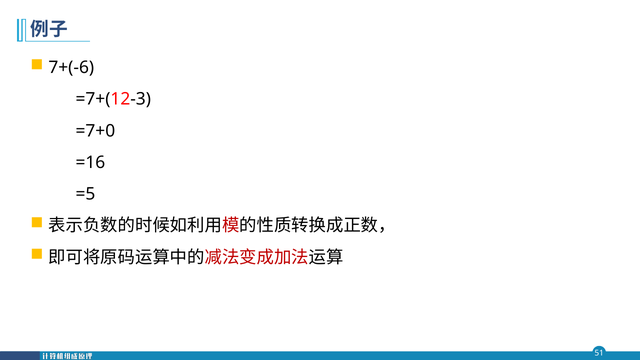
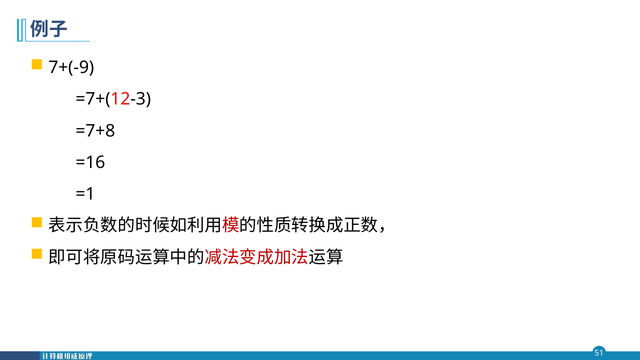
7+(-6: 7+(-6 -> 7+(-9 (71, 68)
=7+0: =7+0 -> =7+8 (95, 131)
=5: =5 -> =1 (85, 194)
